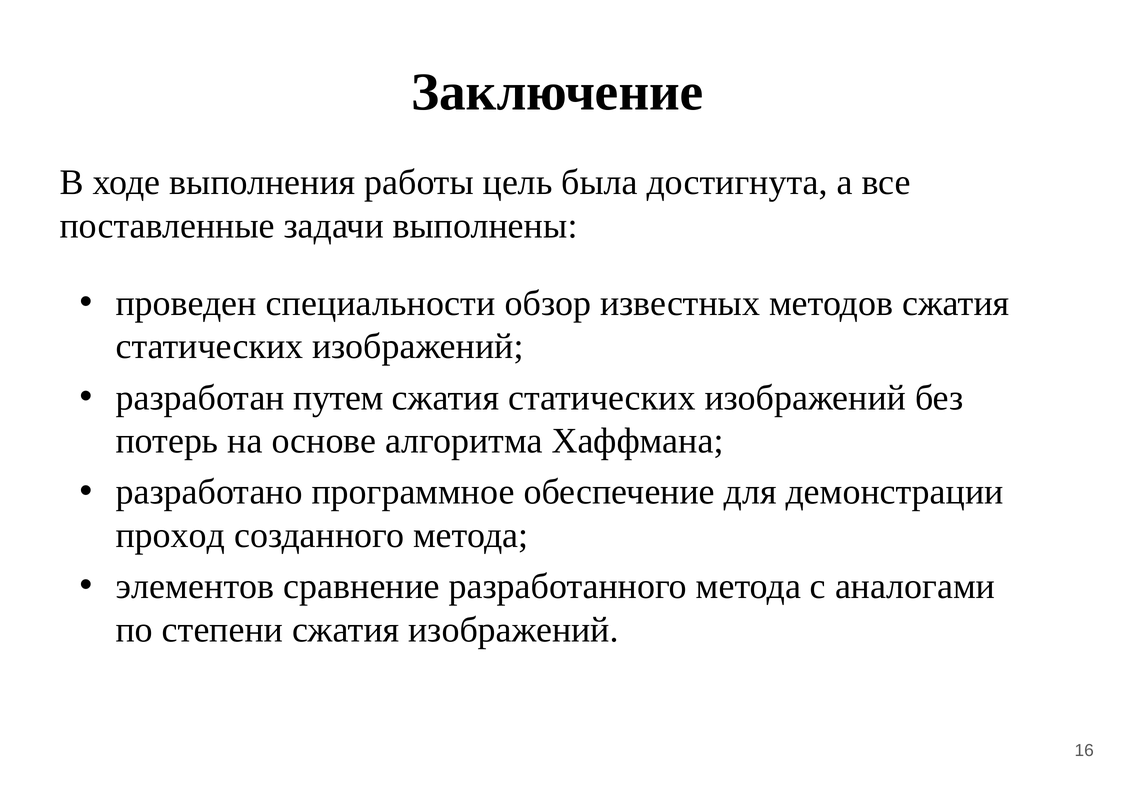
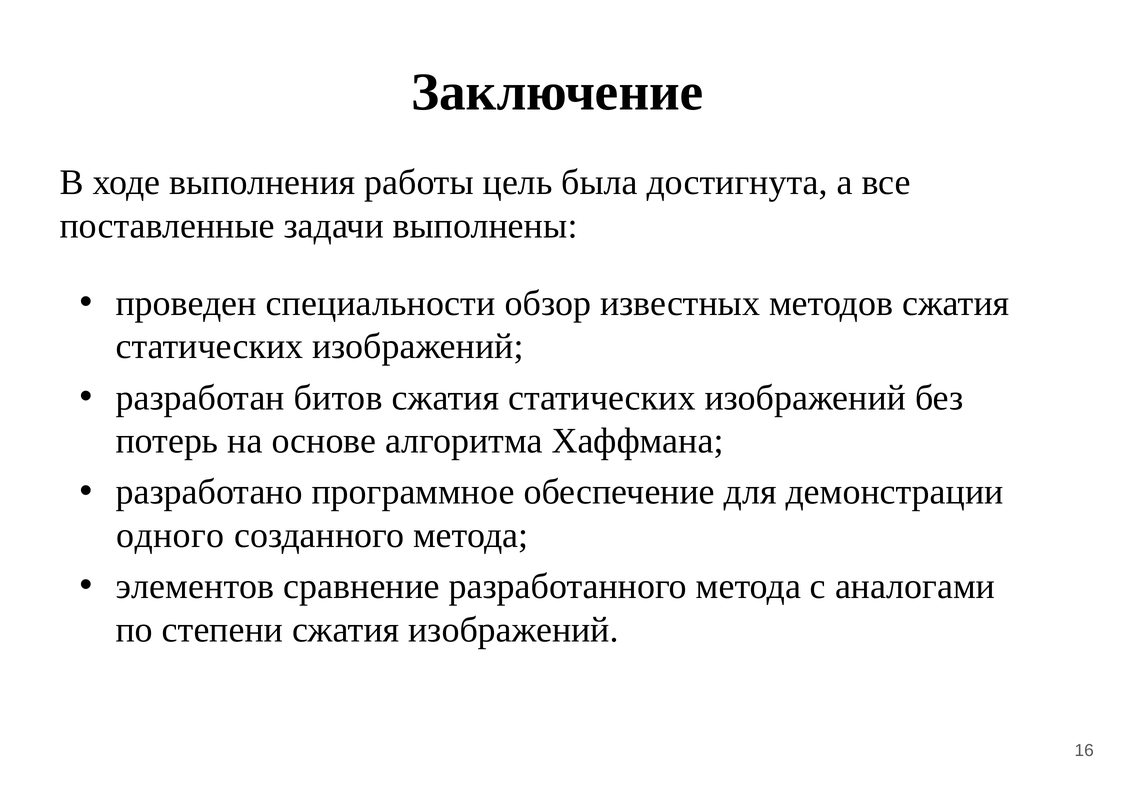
путем: путем -> битов (338, 397)
проход: проход -> одного (170, 535)
